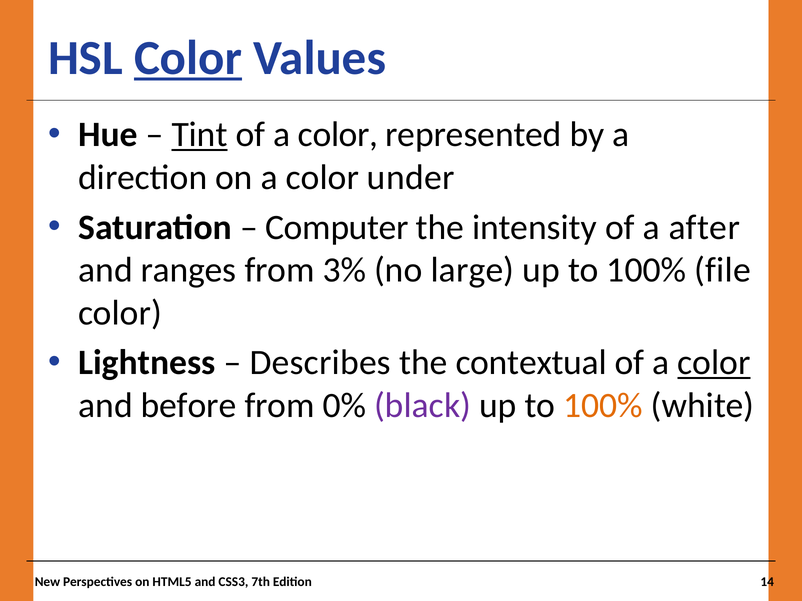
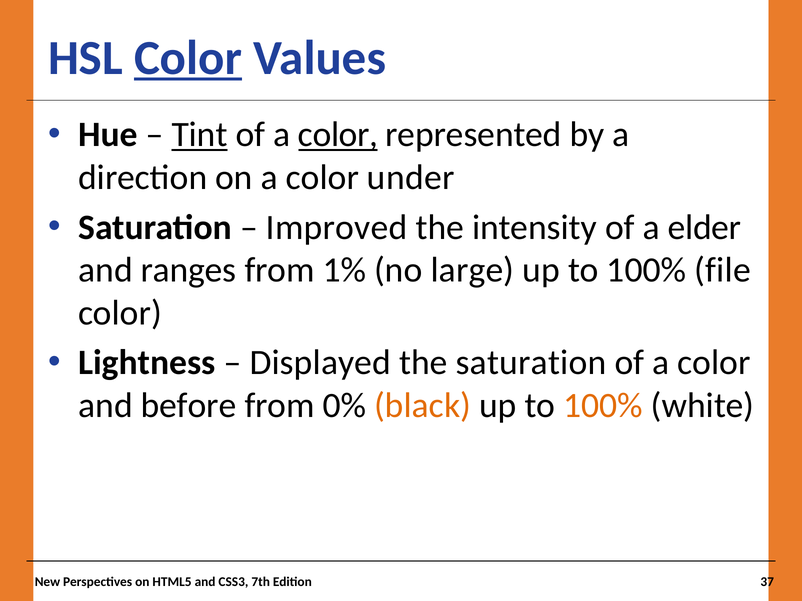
color underline: none -> present (338, 135)
Computer: Computer -> Improved (337, 228)
after: after -> elder (705, 228)
3%: 3% -> 1% (344, 270)
Describes: Describes -> Displayed (320, 363)
the contextual: contextual -> saturation (531, 363)
color underline: present -> none (714, 363)
black colour: purple -> orange (423, 406)
14: 14 -> 37 (767, 582)
